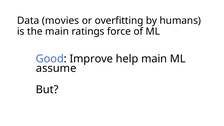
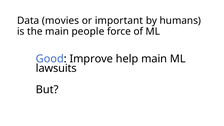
overfitting: overfitting -> important (119, 21)
ratings: ratings -> people (88, 31)
assume: assume -> lawsuits (56, 68)
